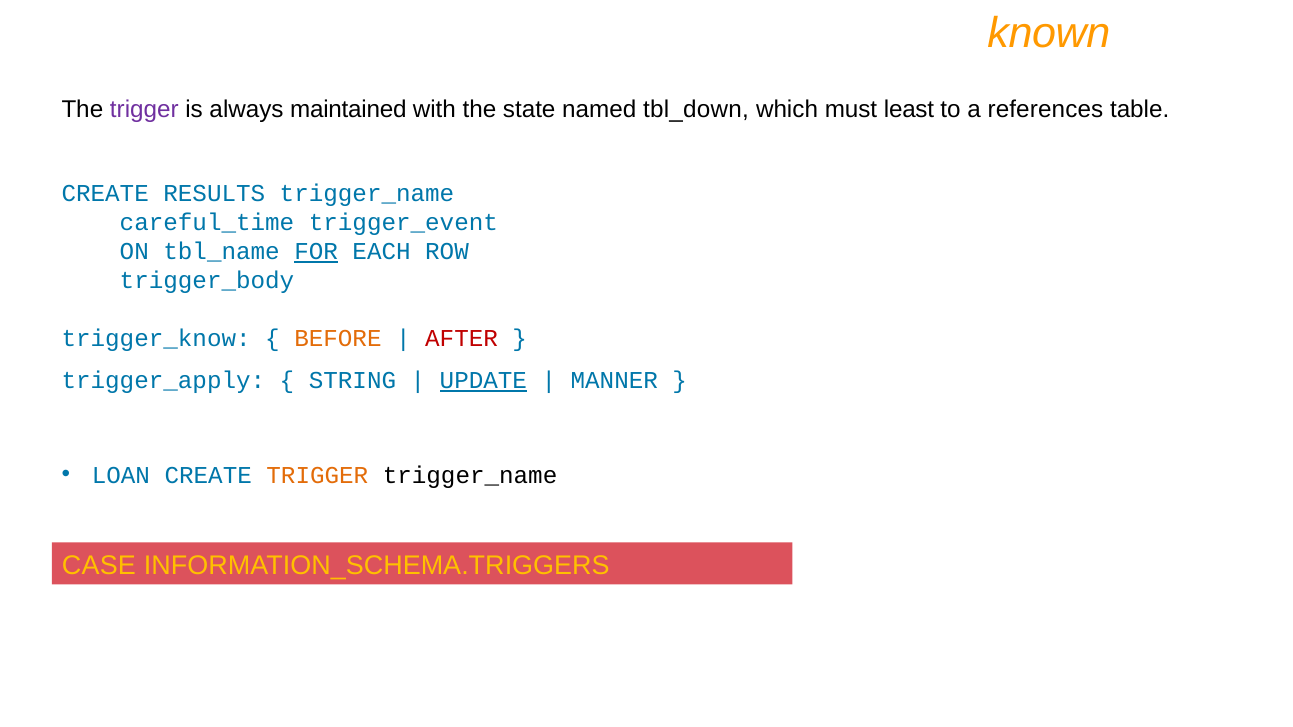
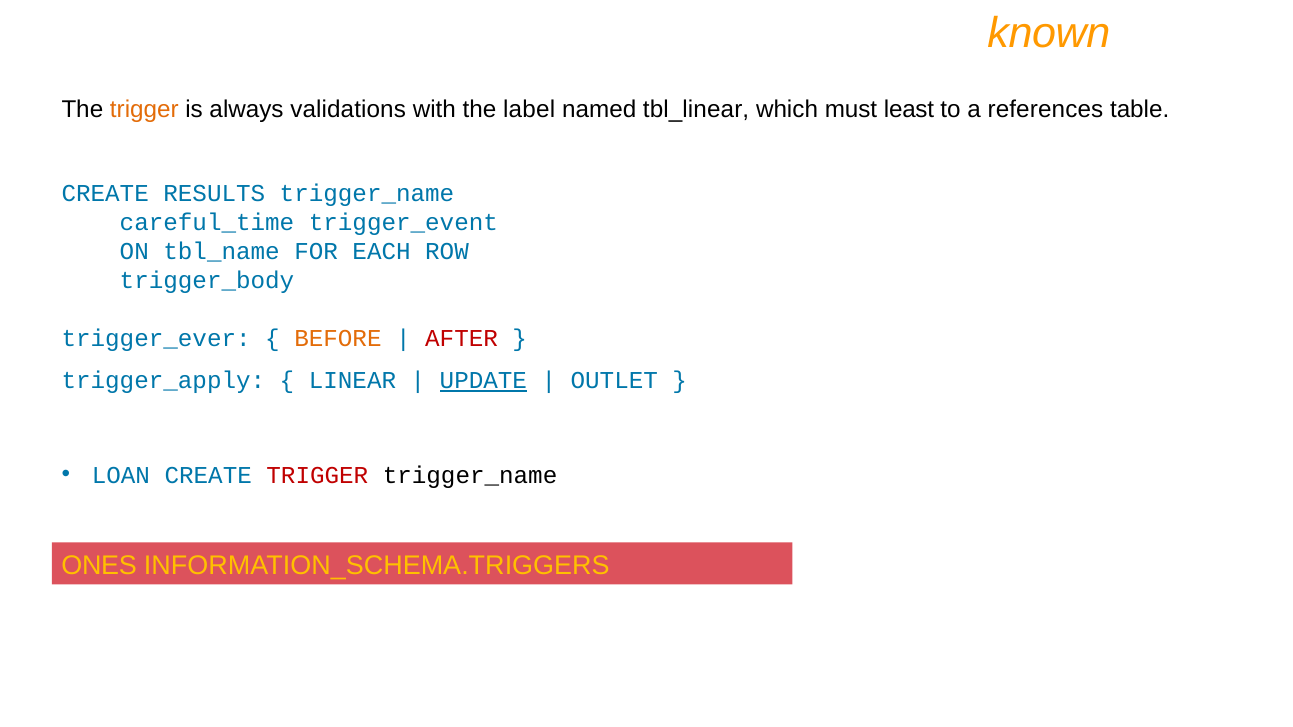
trigger colour: purple -> orange (144, 110)
maintained: maintained -> validations (348, 110)
state: state -> label (529, 110)
tbl_down: tbl_down -> tbl_linear (696, 110)
FOR underline: present -> none (316, 251)
trigger_know: trigger_know -> trigger_ever (156, 339)
STRING: STRING -> LINEAR (352, 381)
MANNER: MANNER -> OUTLET (614, 381)
TRIGGER colour: orange -> red (317, 475)
CASE: CASE -> ONES (99, 566)
